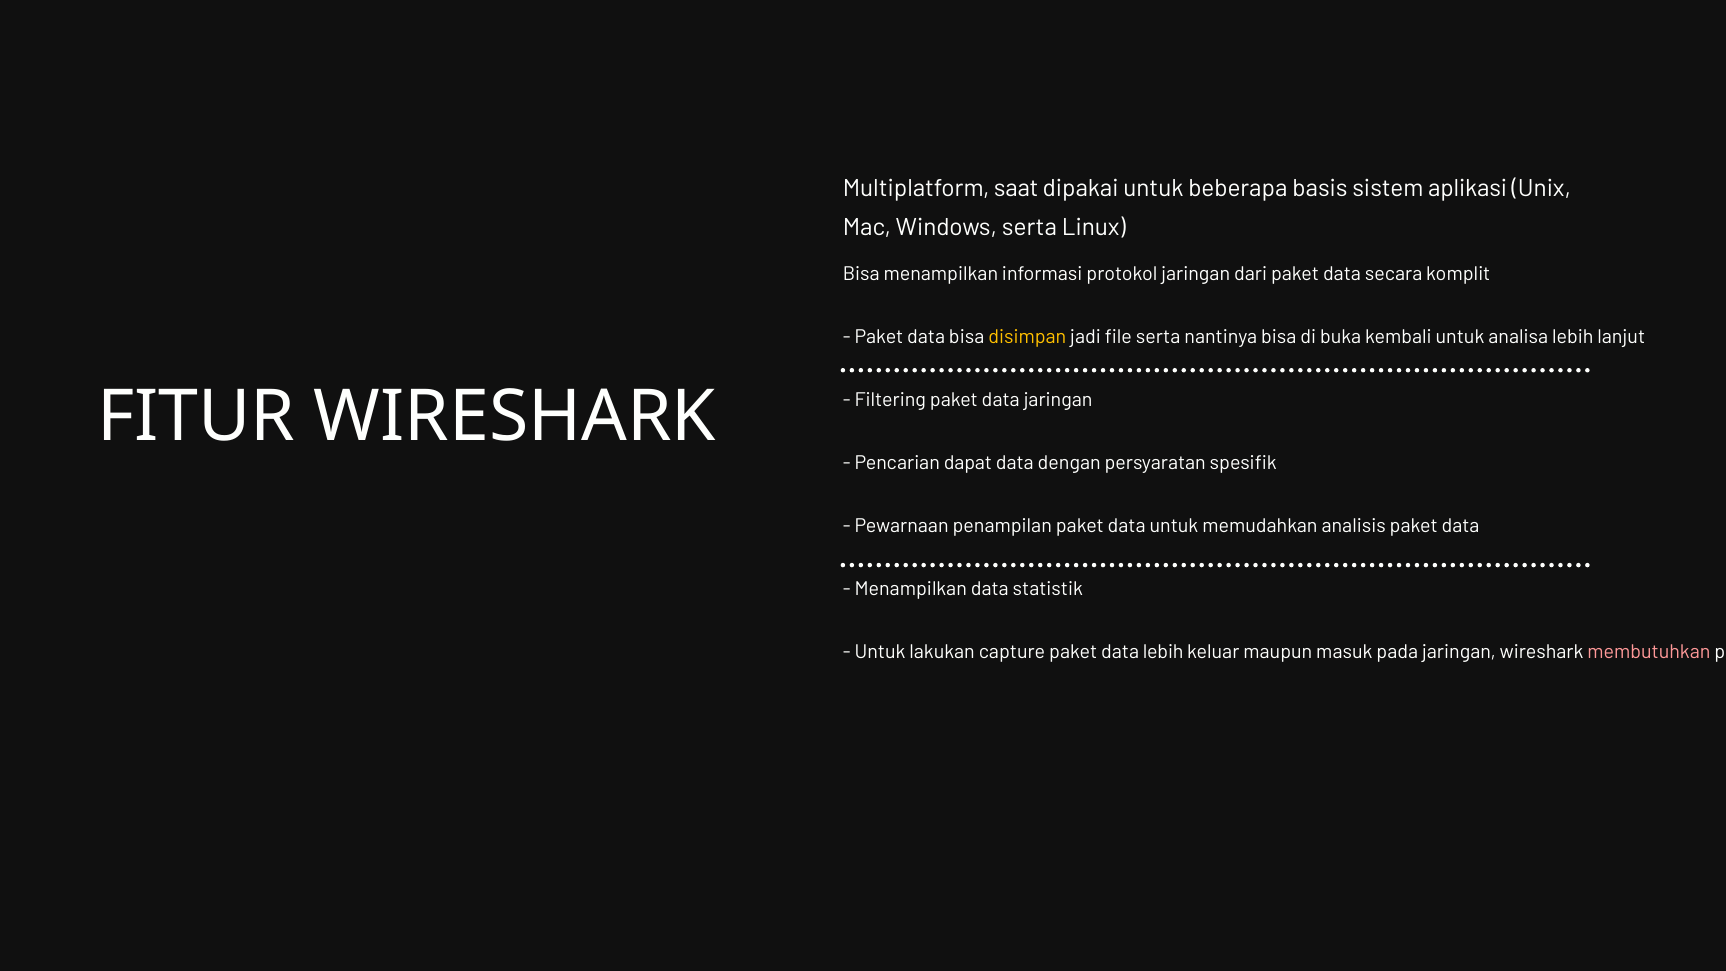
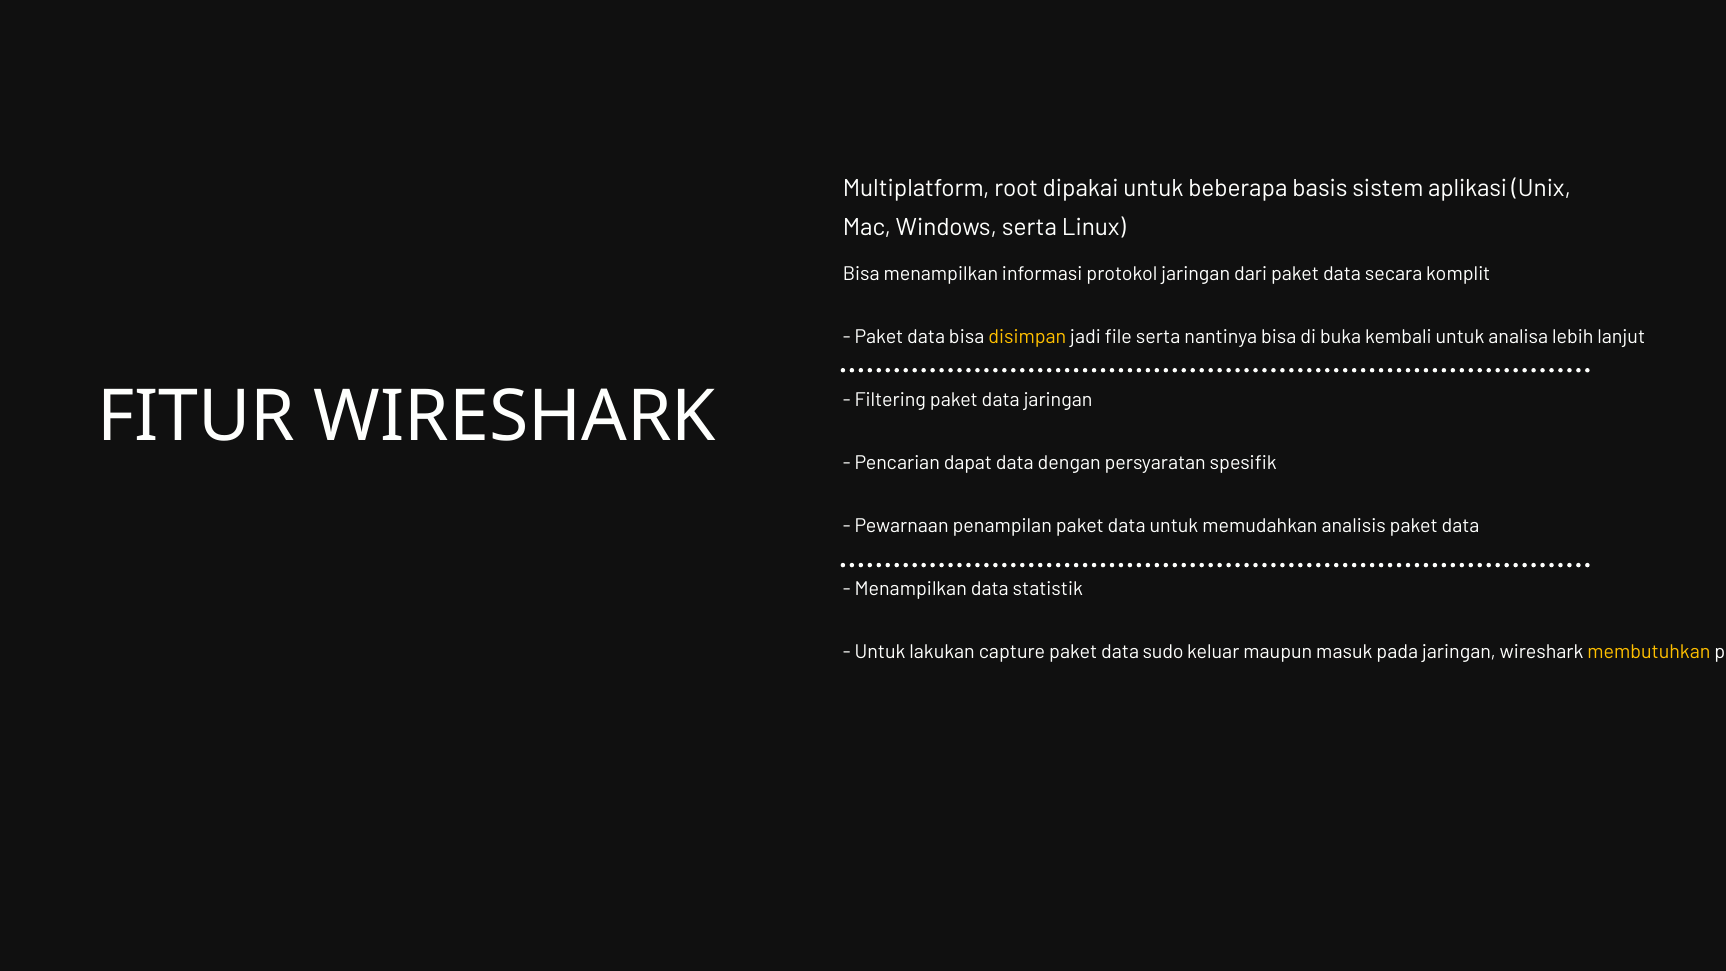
saat: saat -> root (1016, 189)
data lebih: lebih -> sudo (1163, 652)
membutuhkan colour: pink -> yellow (1649, 652)
